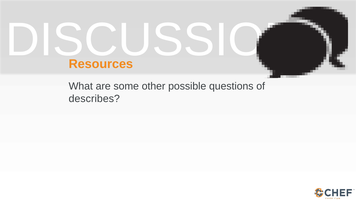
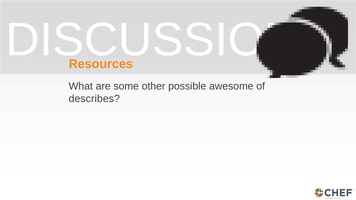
questions: questions -> awesome (231, 86)
